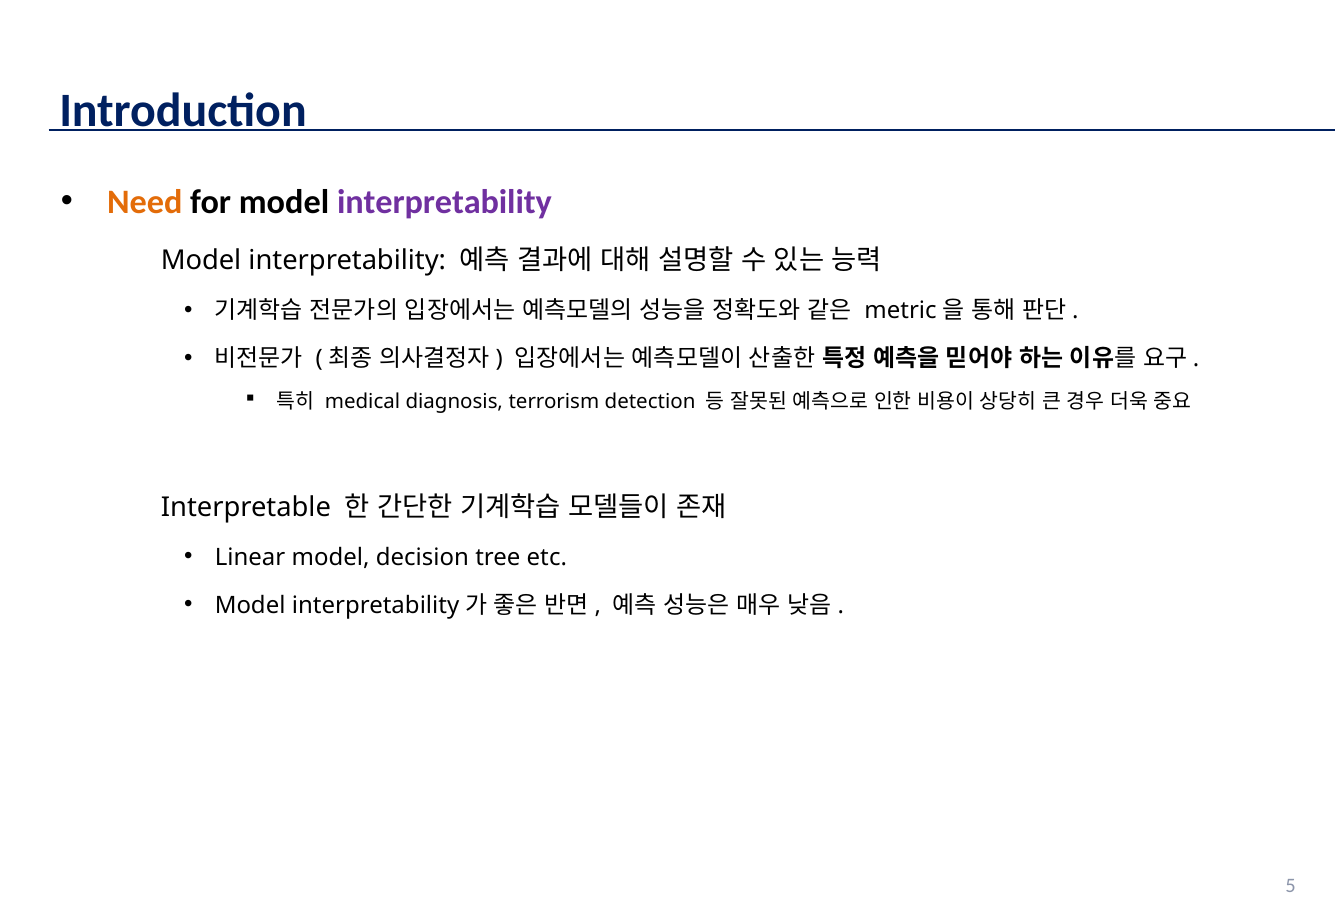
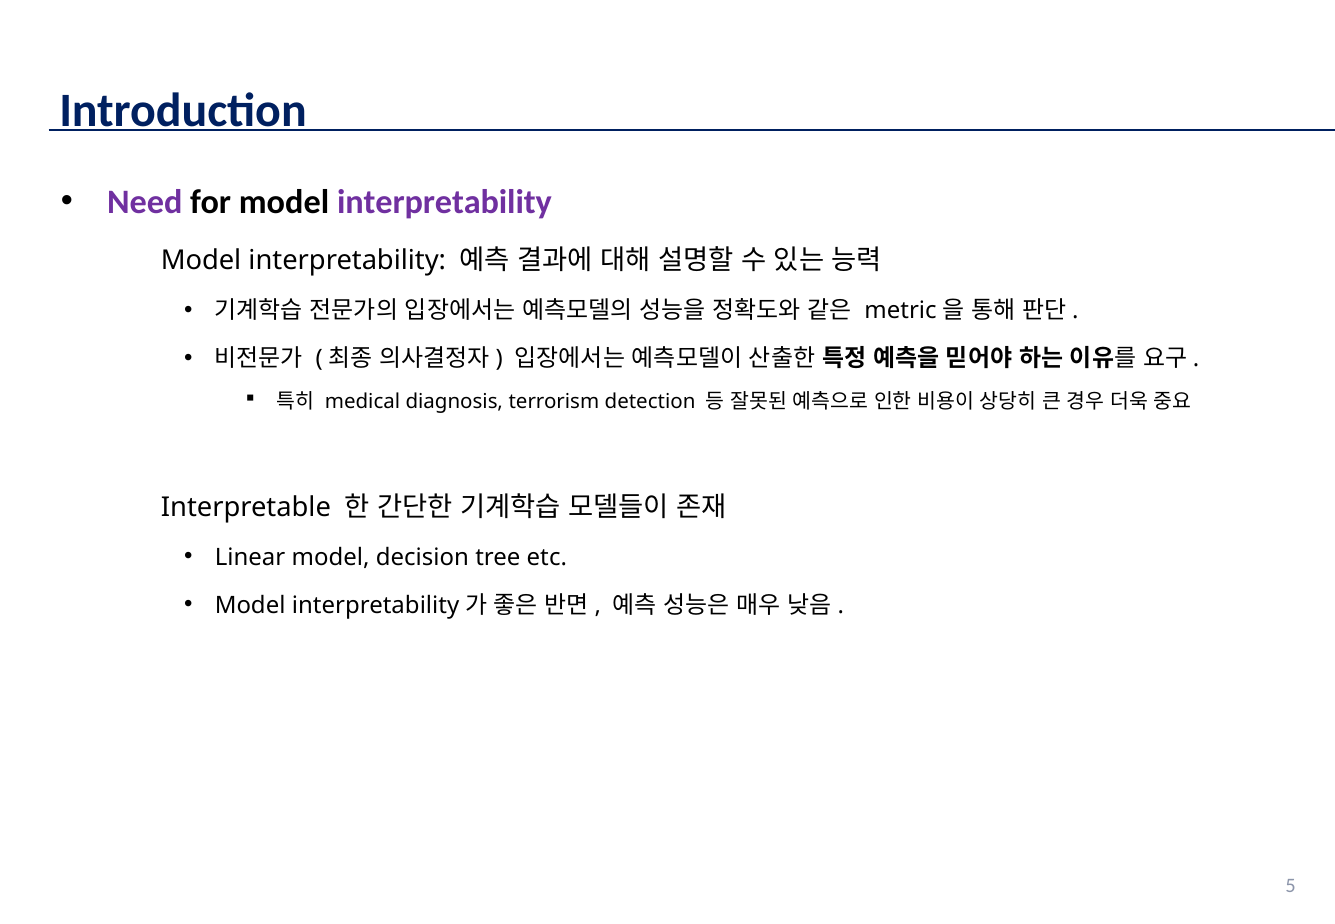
Need colour: orange -> purple (145, 203)
